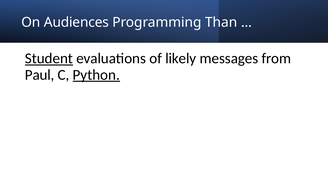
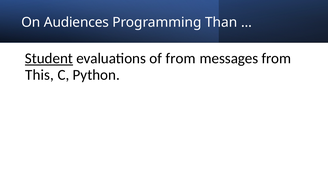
of likely: likely -> from (181, 58)
Paul: Paul -> This (39, 75)
Python underline: present -> none (96, 75)
